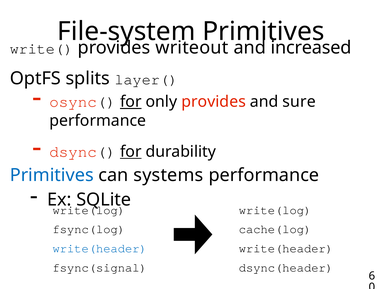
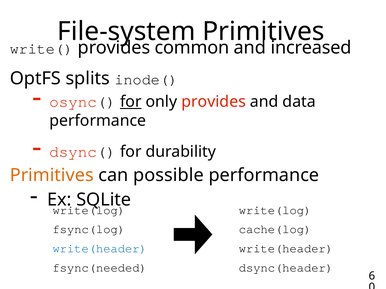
writeout: writeout -> common (192, 48)
layer(: layer( -> inode( (146, 80)
sure: sure -> data (299, 102)
for underline: present -> none (131, 152)
Primitives colour: blue -> orange (52, 175)
systems: systems -> possible (168, 175)
fsync(signal: fsync(signal -> fsync(needed (100, 268)
